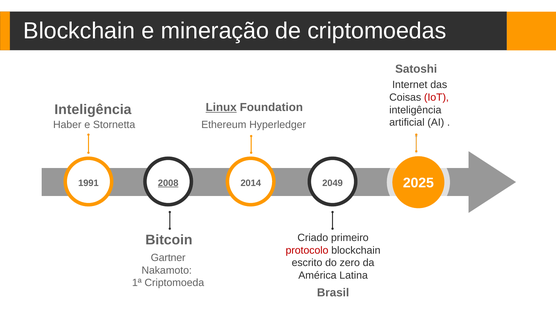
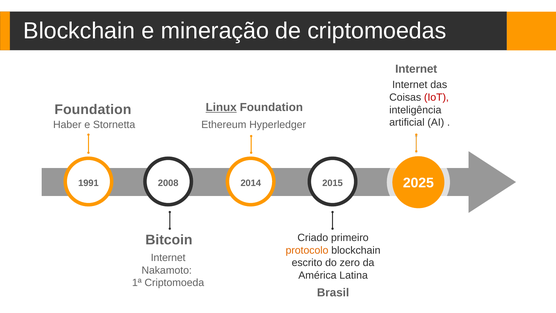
Satoshi: Satoshi -> Internet (416, 69)
Inteligência: Inteligência -> Foundation (93, 109)
2008 underline: present -> none (168, 183)
2049: 2049 -> 2015 (333, 183)
protocolo colour: red -> orange (307, 250)
Gartner: Gartner -> Internet (168, 258)
